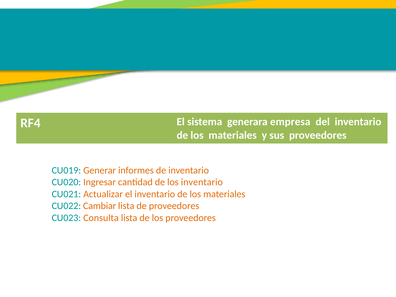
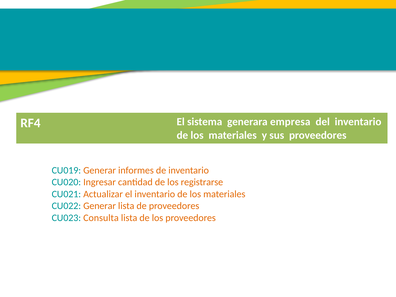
los inventario: inventario -> registrarse (202, 182)
CU022 Cambiar: Cambiar -> Generar (100, 206)
